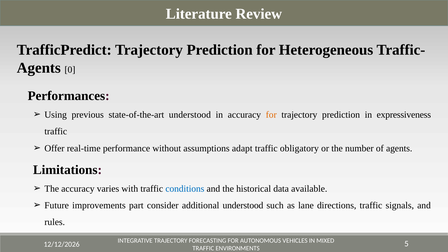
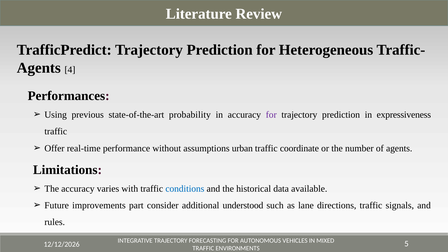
0: 0 -> 4 (70, 70)
state-of-the-art understood: understood -> probability (190, 115)
for colour: orange -> purple (271, 115)
adapt: adapt -> urban (242, 148)
obligatory: obligatory -> coordinate (299, 148)
